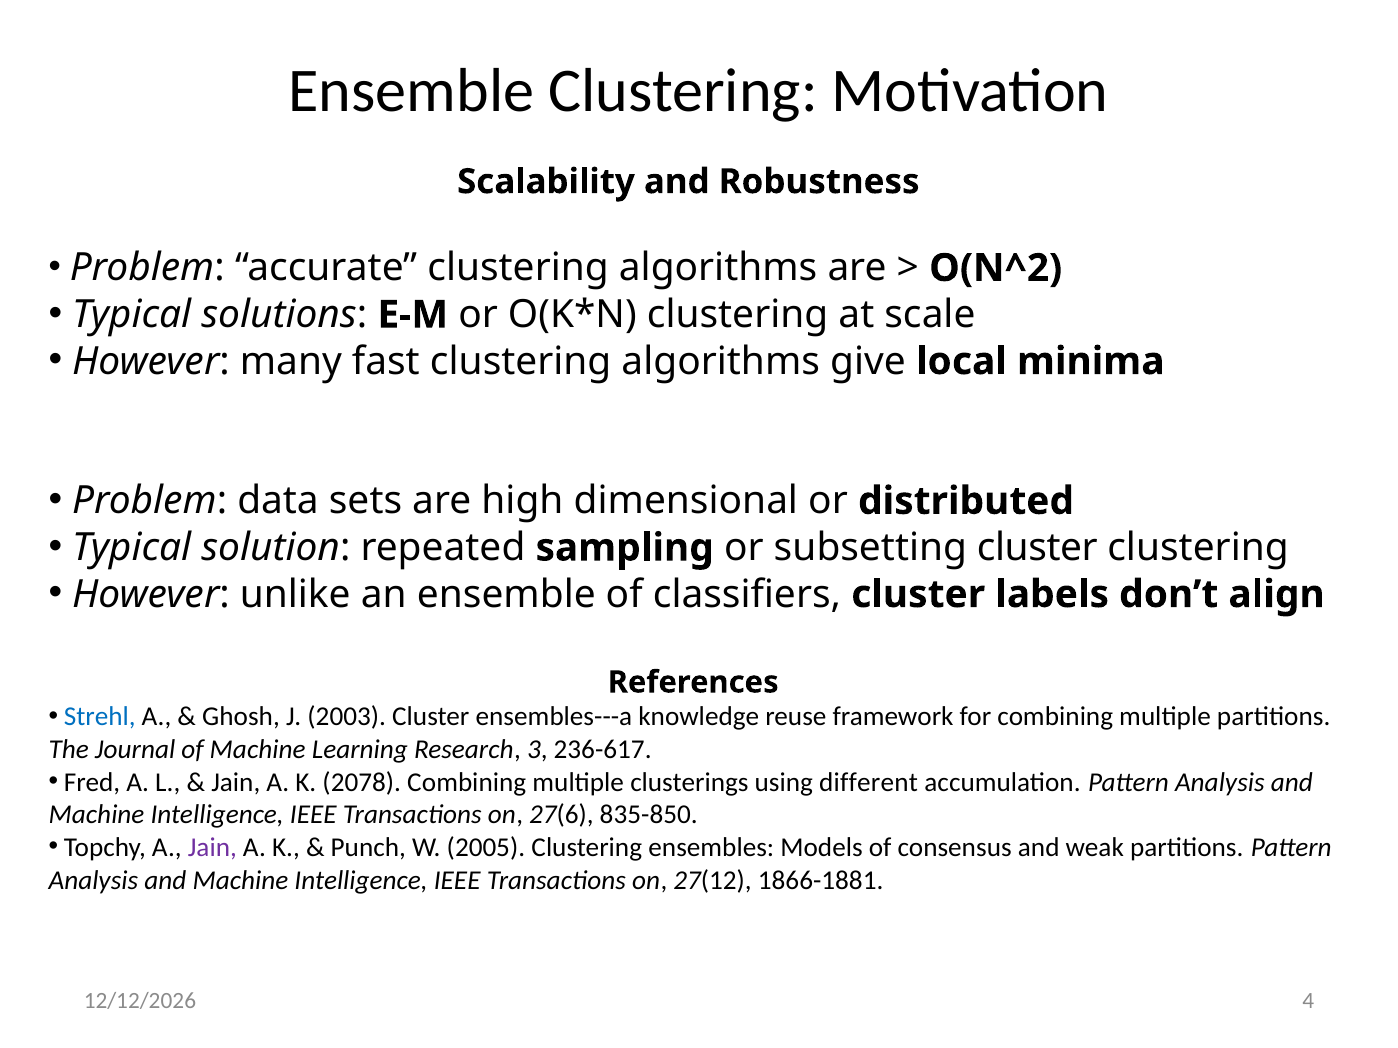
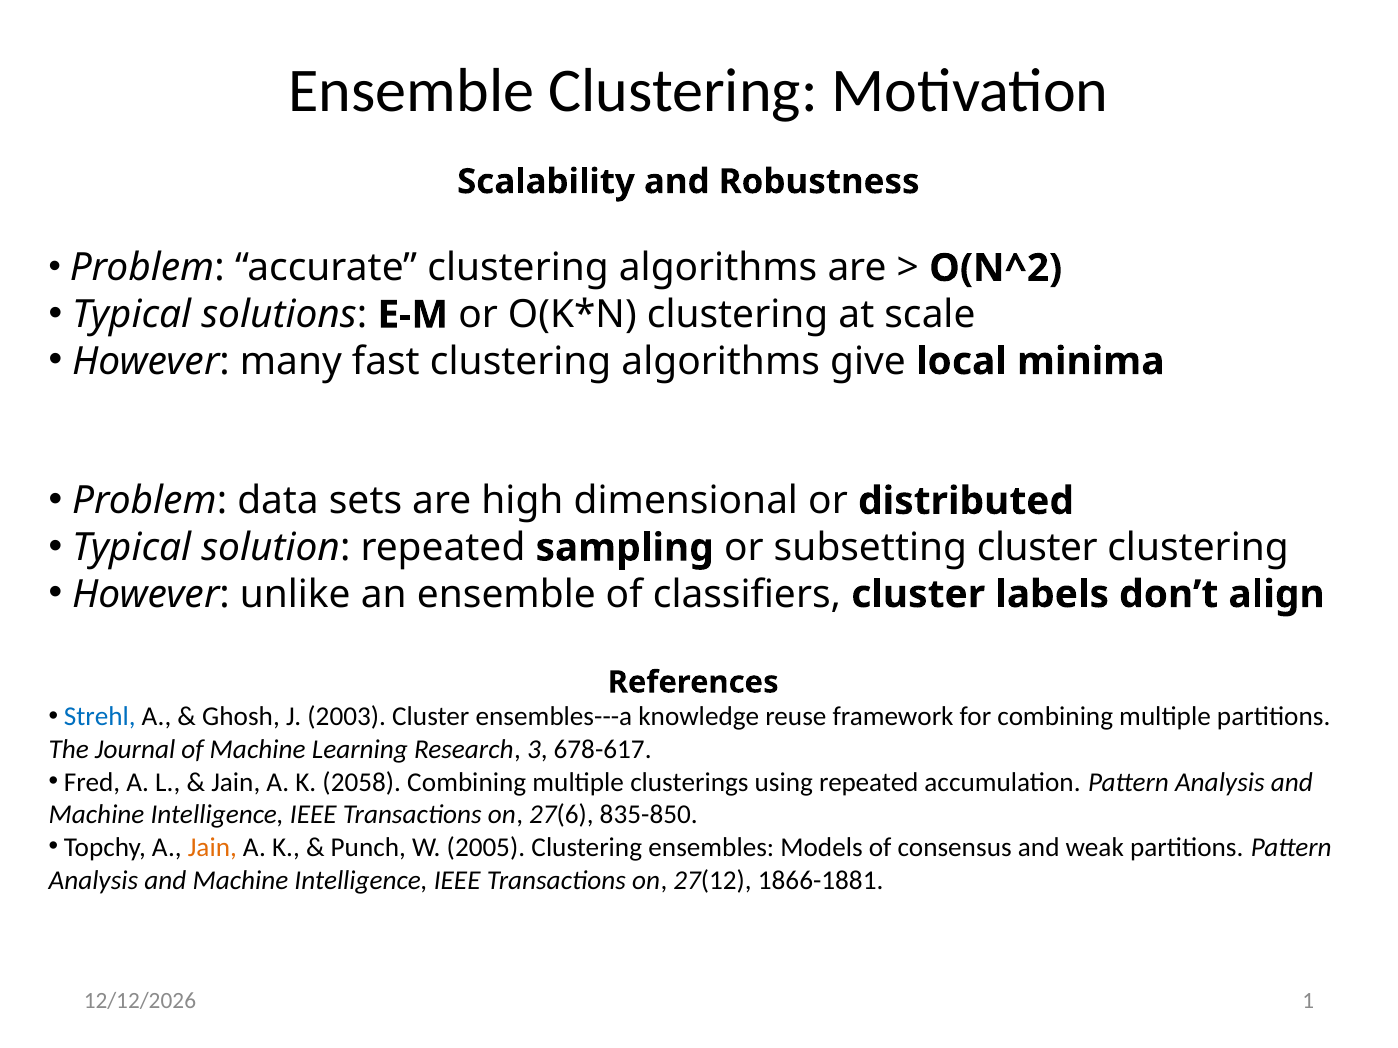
236-617: 236-617 -> 678-617 (603, 750)
2078: 2078 -> 2058 (362, 783)
using different: different -> repeated (869, 783)
Jain colour: purple -> orange (212, 848)
4: 4 -> 1 (1308, 1001)
